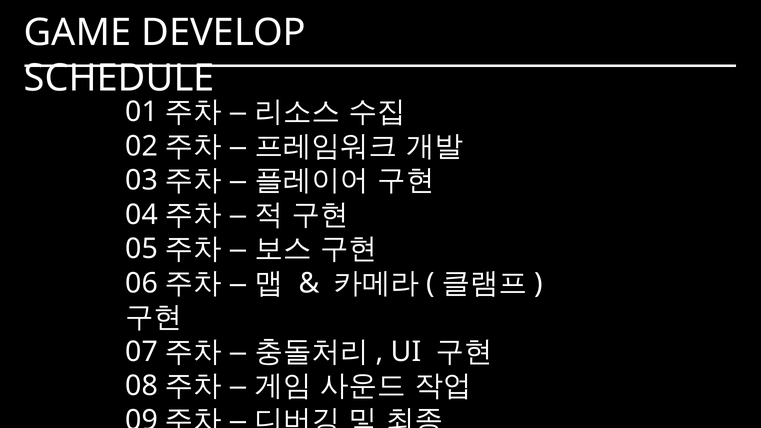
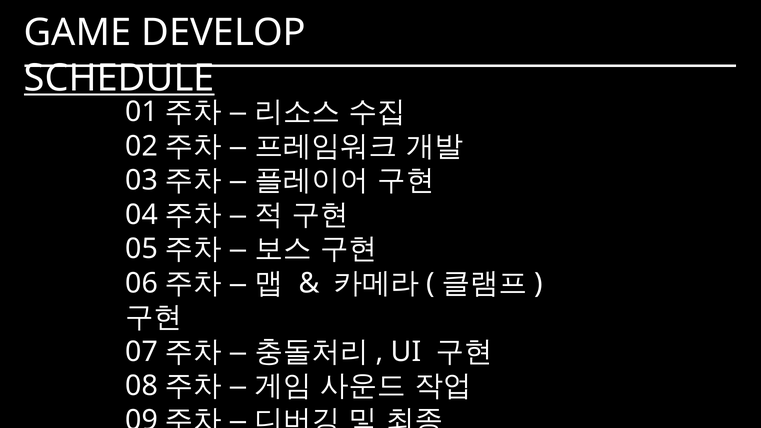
SCHEDULE underline: none -> present (119, 78)
